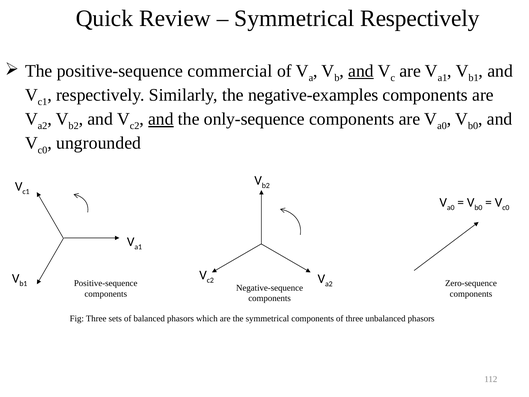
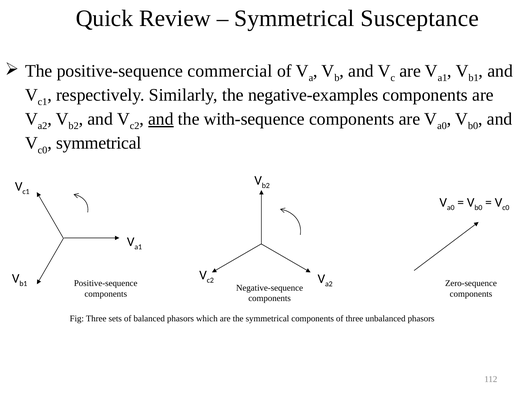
Symmetrical Respectively: Respectively -> Susceptance (420, 18)
and underline: present -> none (361, 71)
only-sequence: only-sequence -> with-sequence (254, 119)
ungrounded: ungrounded -> symmetrical (99, 143)
